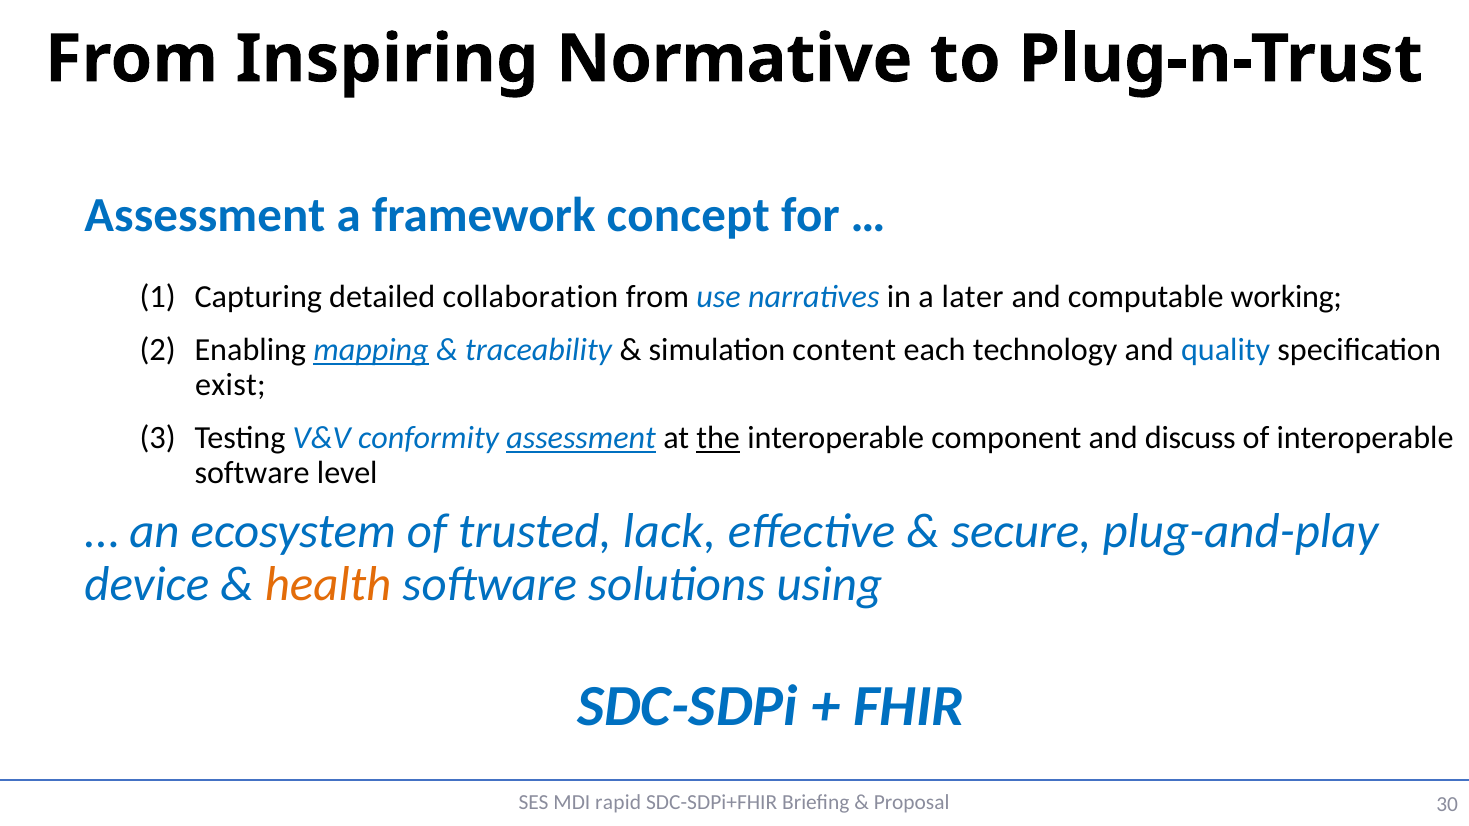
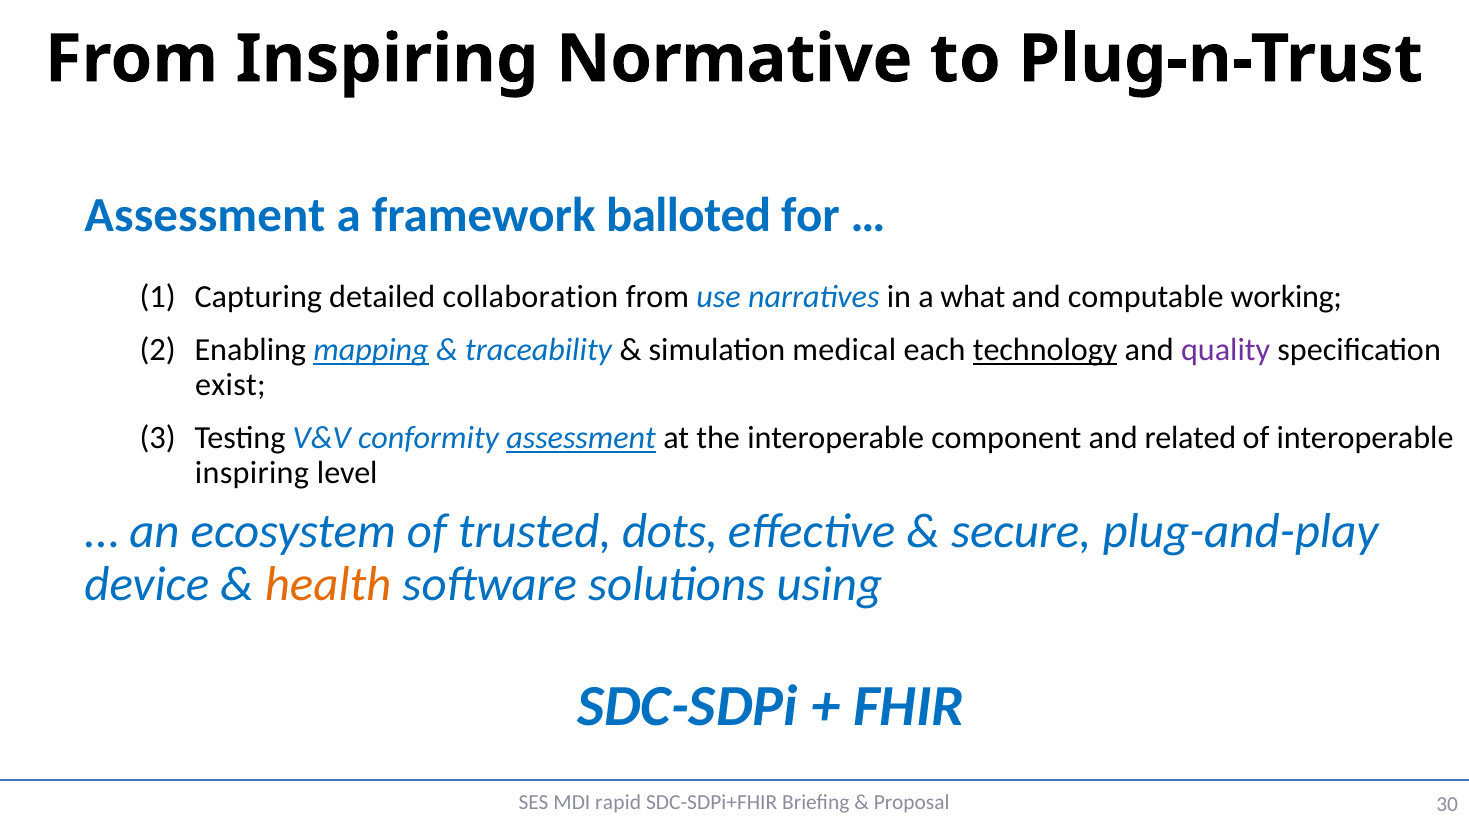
concept: concept -> balloted (689, 216)
later: later -> what (973, 297)
content: content -> medical (844, 350)
technology underline: none -> present (1045, 350)
quality colour: blue -> purple (1226, 350)
the underline: present -> none (718, 438)
discuss: discuss -> related (1190, 438)
software: software -> inspiring (252, 473)
lack: lack -> dots (670, 532)
